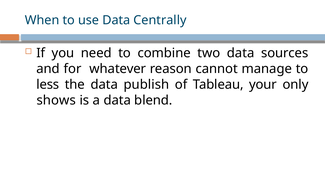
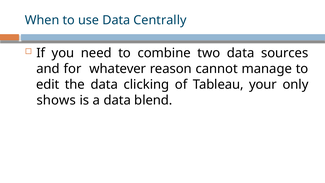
less: less -> edit (48, 85)
publish: publish -> clicking (146, 85)
